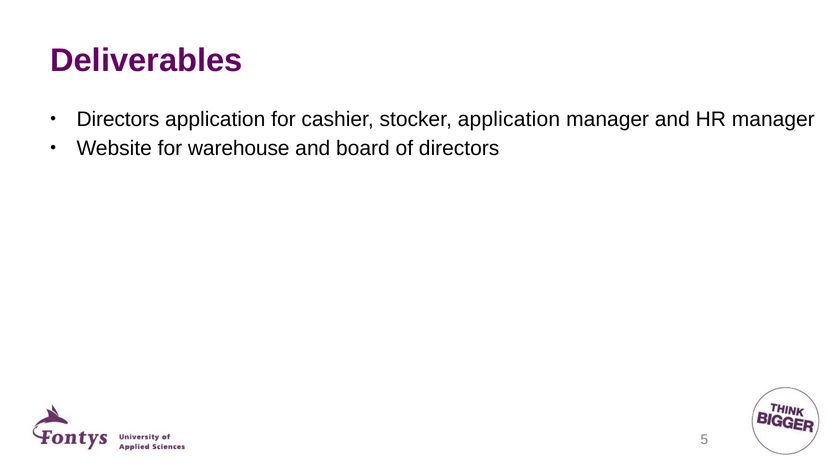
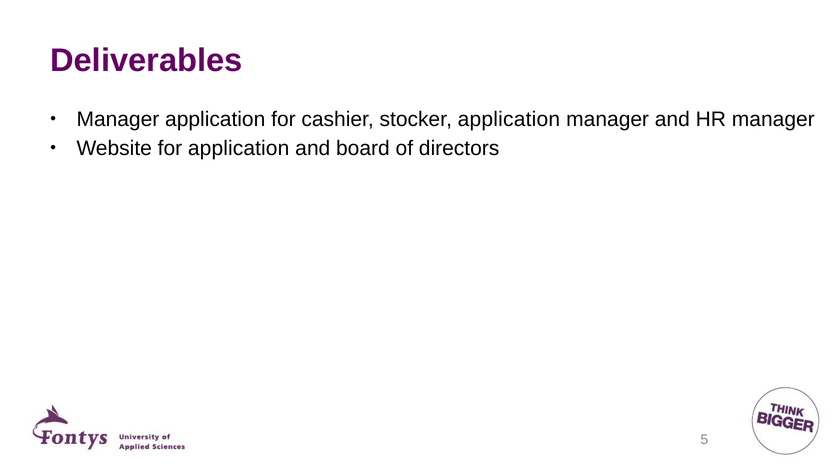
Directors: Directors -> Manager (118, 120)
for warehouse: warehouse -> application (239, 149)
